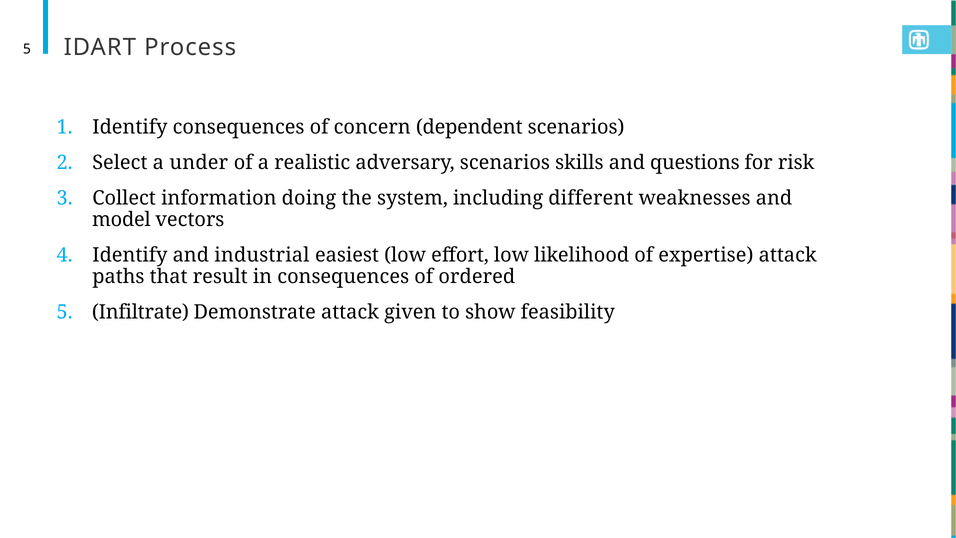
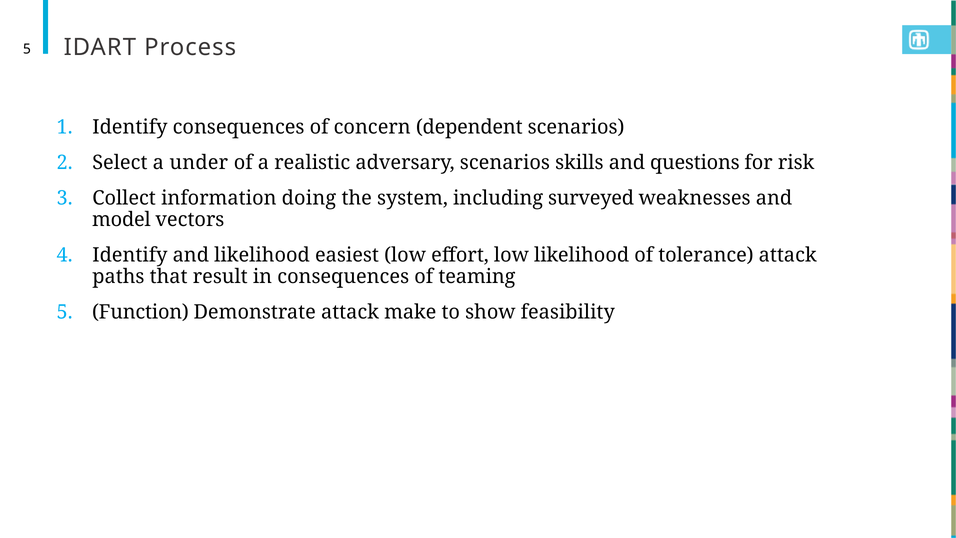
different: different -> surveyed (591, 198)
and industrial: industrial -> likelihood (262, 255)
expertise: expertise -> tolerance (706, 255)
ordered: ordered -> teaming (477, 277)
Infiltrate: Infiltrate -> Function (140, 312)
given: given -> make (410, 312)
